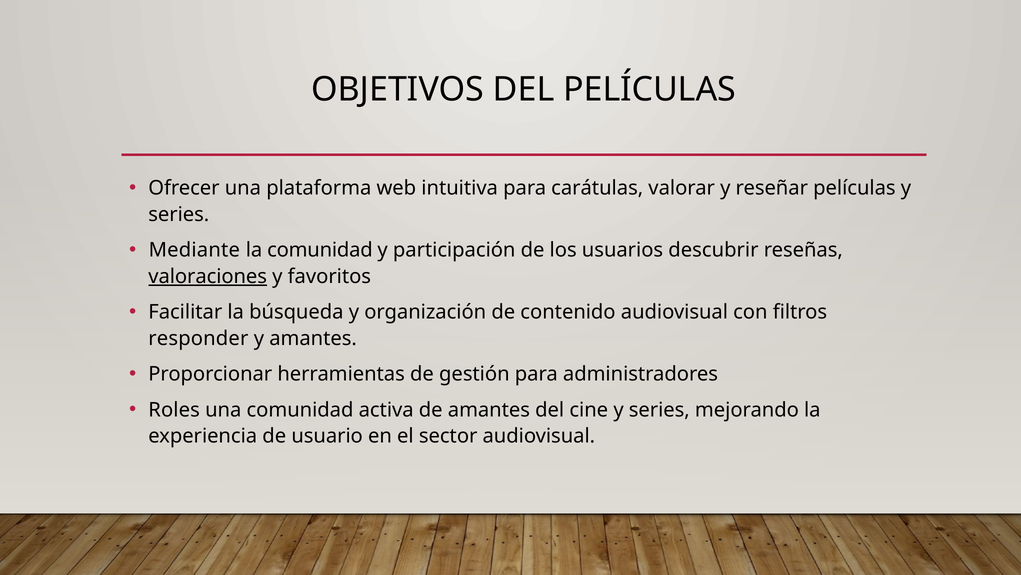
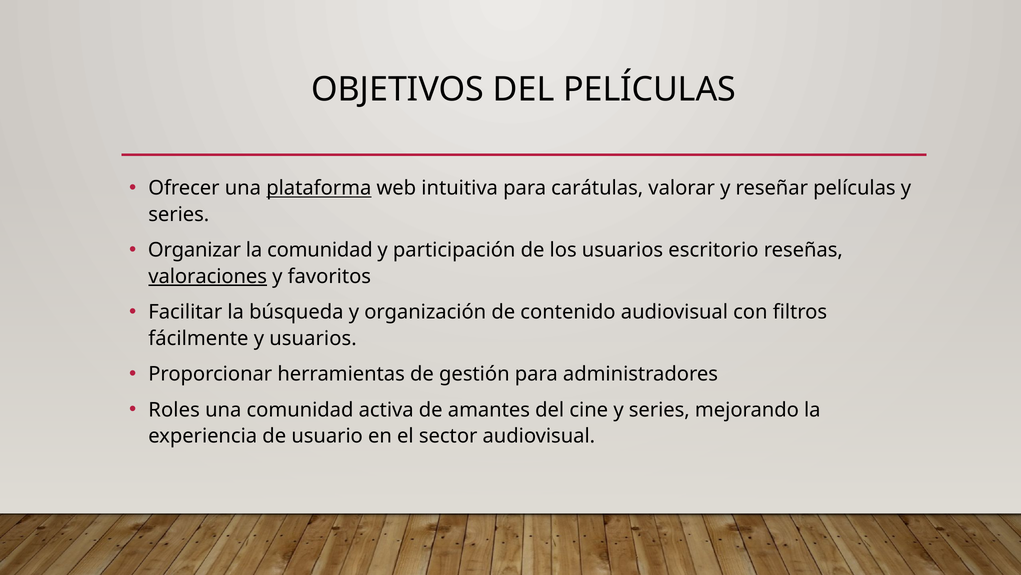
plataforma underline: none -> present (319, 188)
Mediante: Mediante -> Organizar (195, 250)
descubrir: descubrir -> escritorio (713, 250)
responder: responder -> fácilmente (198, 338)
y amantes: amantes -> usuarios (313, 338)
